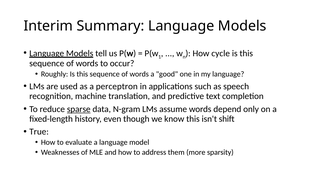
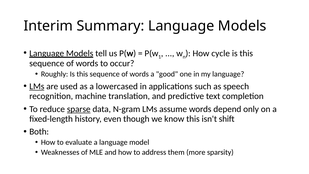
LMs underline: none -> present (37, 86)
perceptron: perceptron -> lowercased (117, 86)
True: True -> Both (39, 132)
